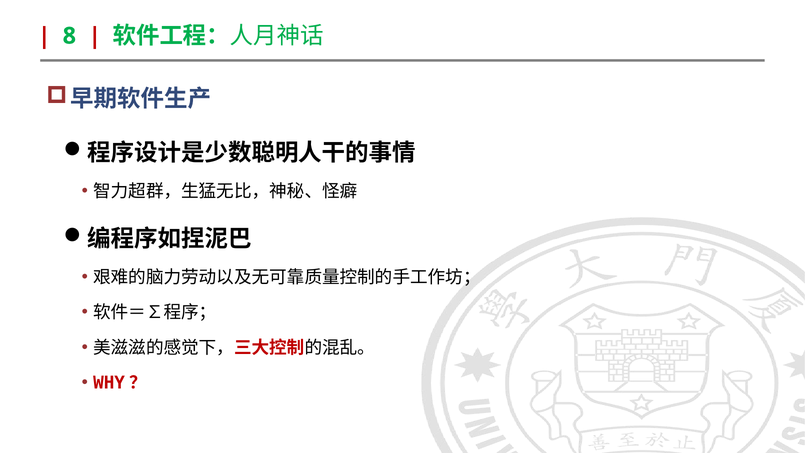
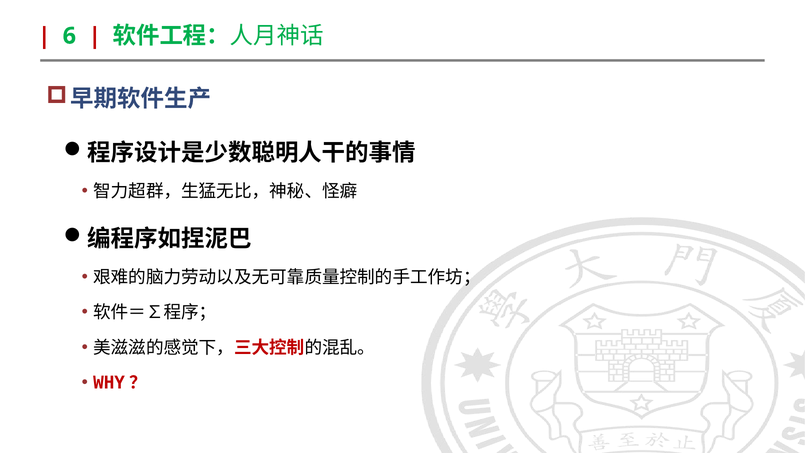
8: 8 -> 6 (69, 36)
